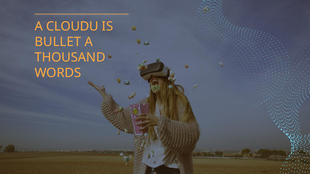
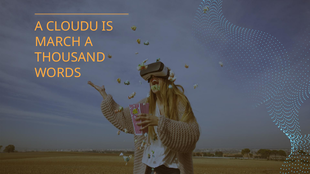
BULLET: BULLET -> MARCH (58, 42)
